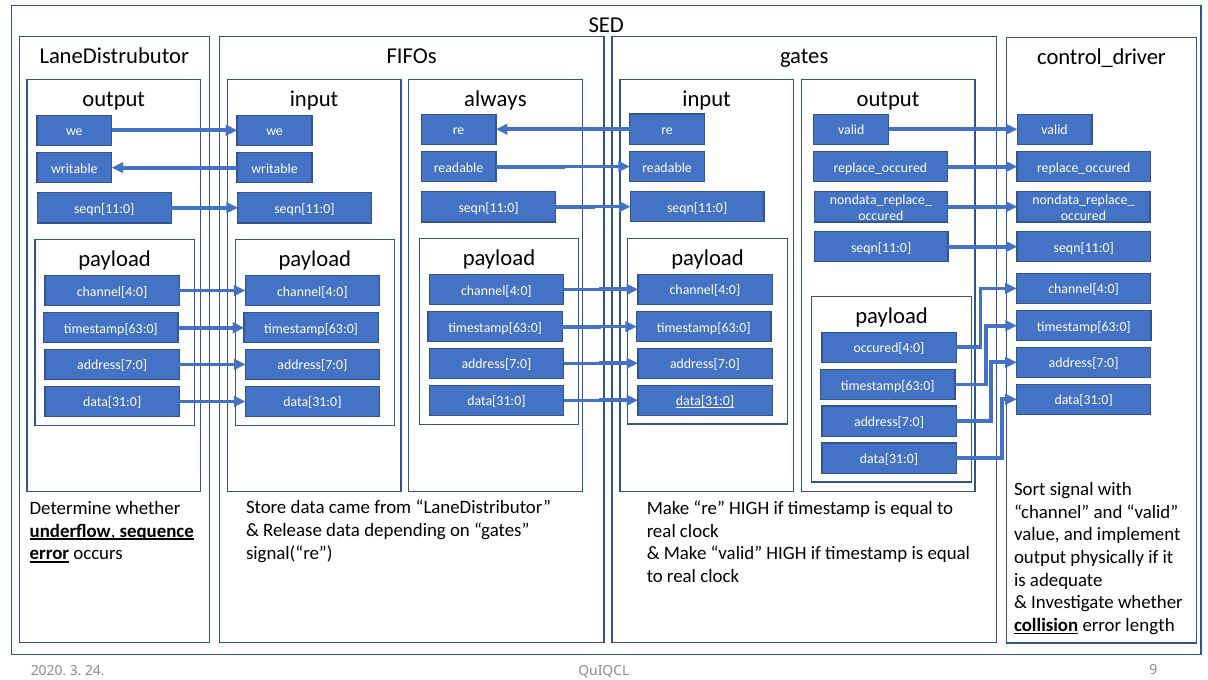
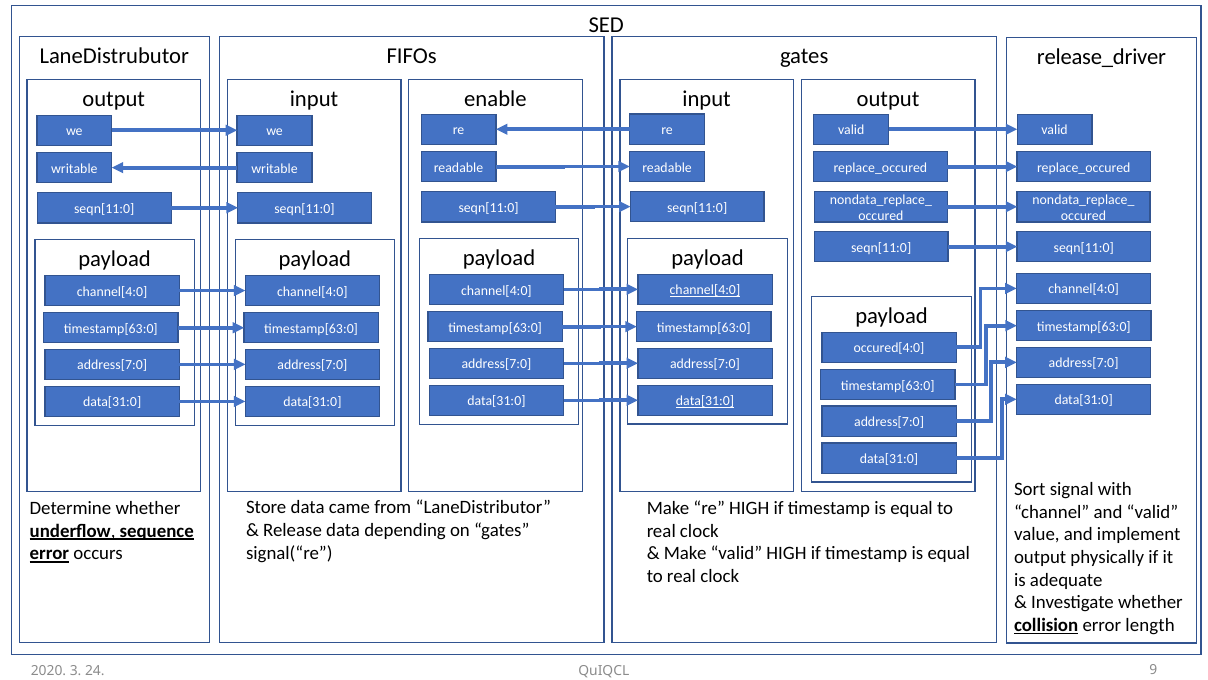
control_driver: control_driver -> release_driver (1102, 57)
always: always -> enable (495, 99)
channel[4:0 underline: none -> present (705, 290)
